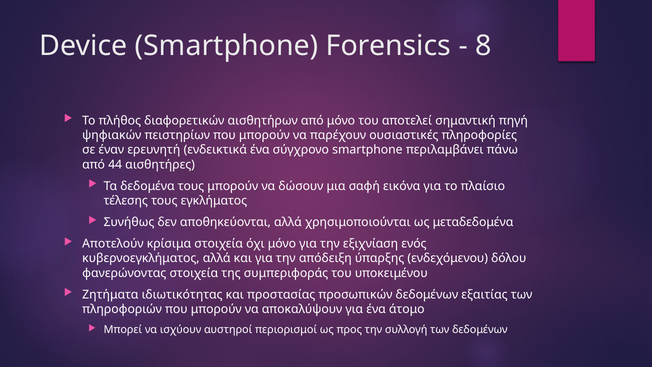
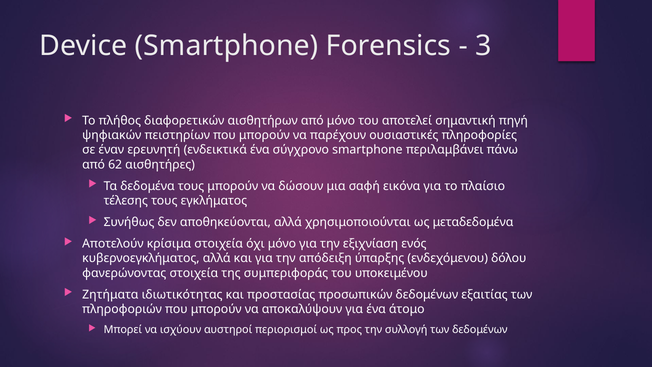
8: 8 -> 3 (483, 46)
44: 44 -> 62 (115, 164)
